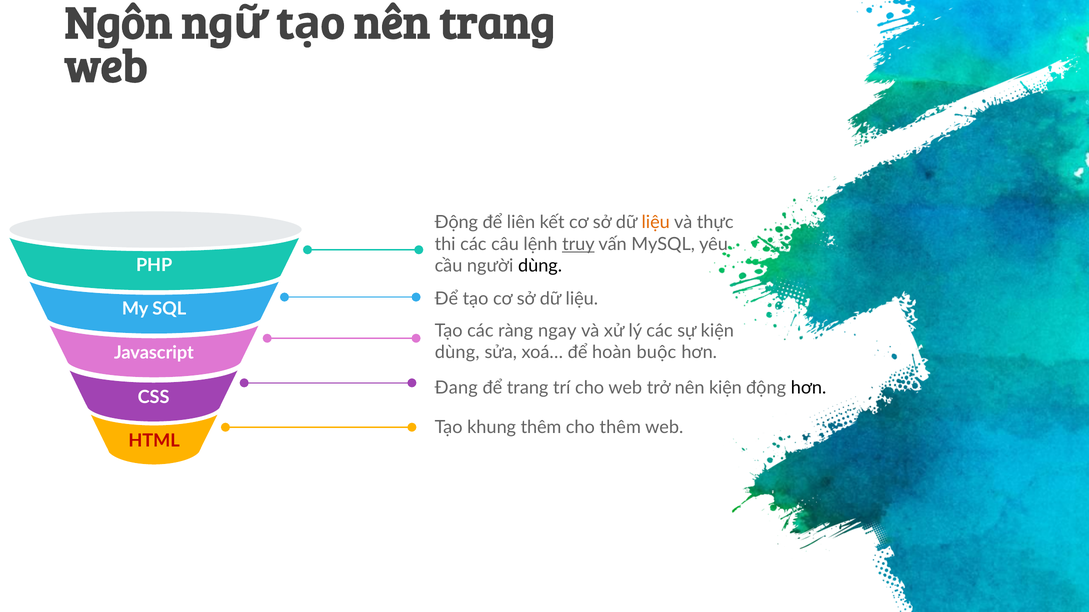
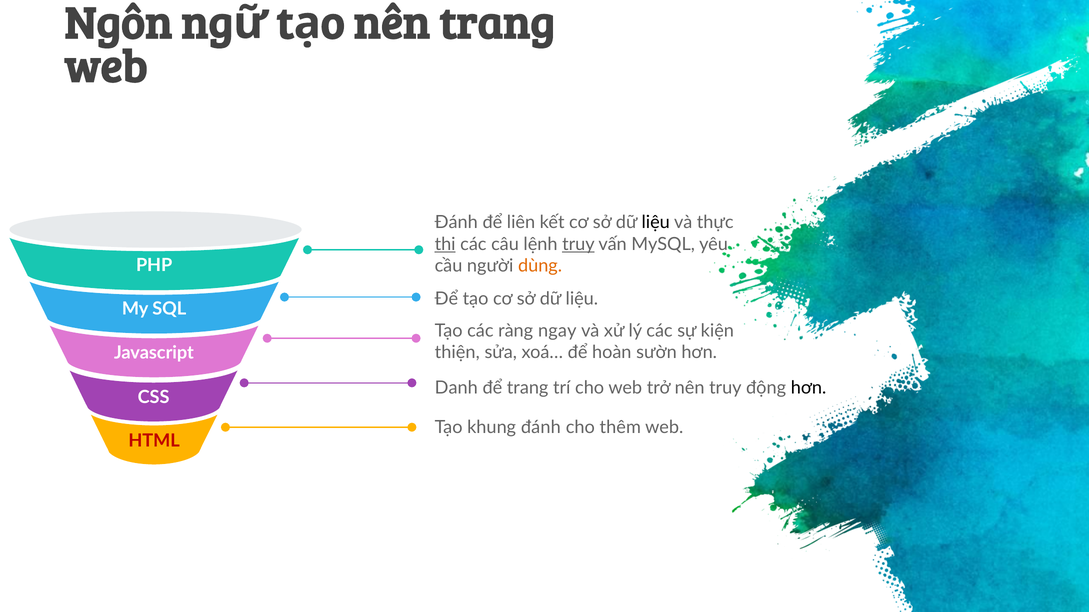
Động: Động -> Đánh (456, 223)
liệu colour: orange -> black (656, 223)
thi underline: none -> present (445, 244)
dùng colour: black -> orange (540, 266)
dùng: dùng -> thiện (457, 353)
buộc: buộc -> sườn (656, 353)
Đang: Đang -> Danh (456, 388)
nên kiện: kiện -> truy (725, 388)
khung thêm: thêm -> đánh (541, 428)
